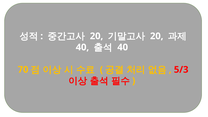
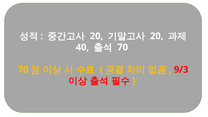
40: 40 -> 70 (123, 47)
5/3: 5/3 -> 9/3 (181, 70)
